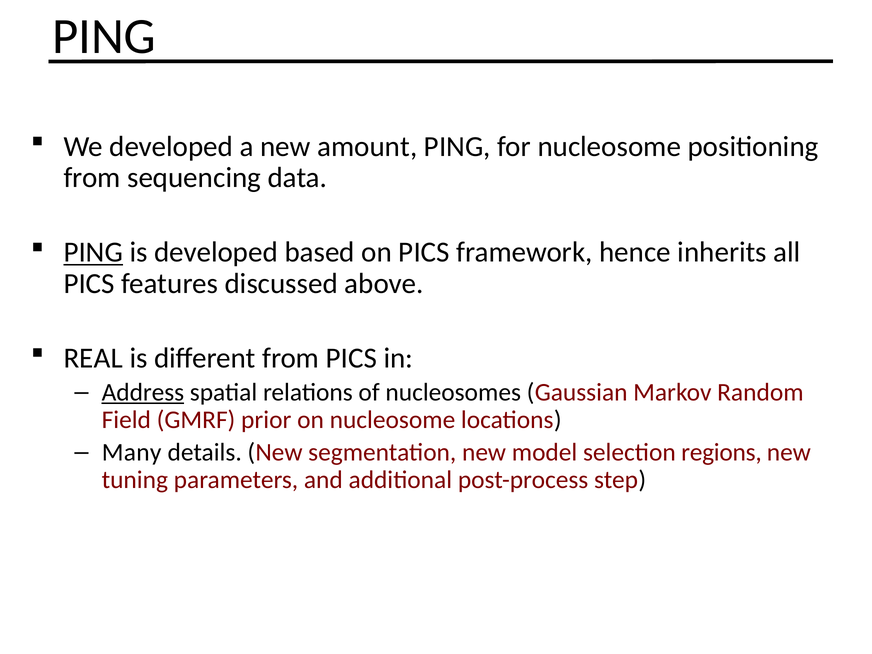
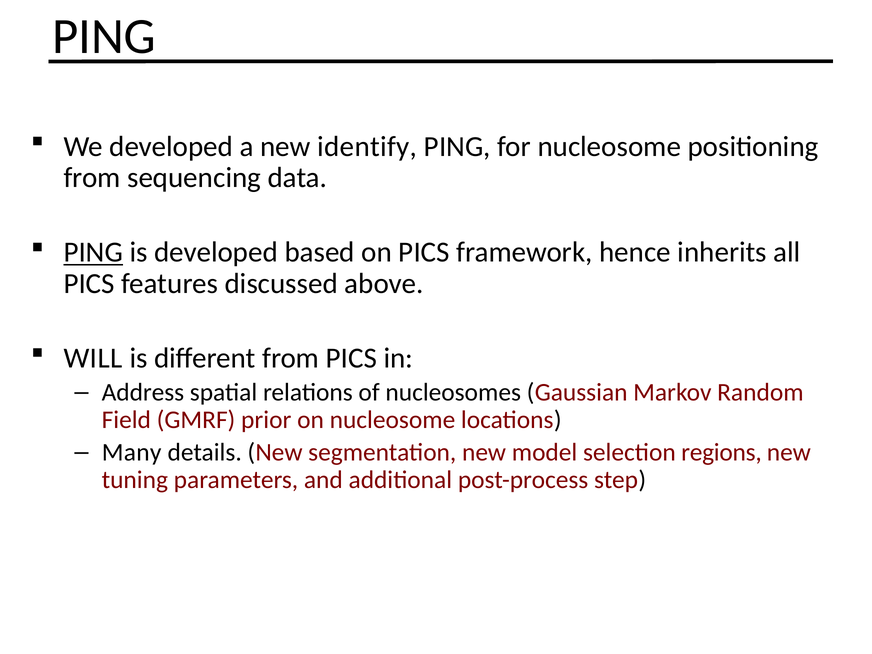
amount: amount -> identify (367, 146)
REAL: REAL -> WILL (93, 358)
Address underline: present -> none (143, 392)
